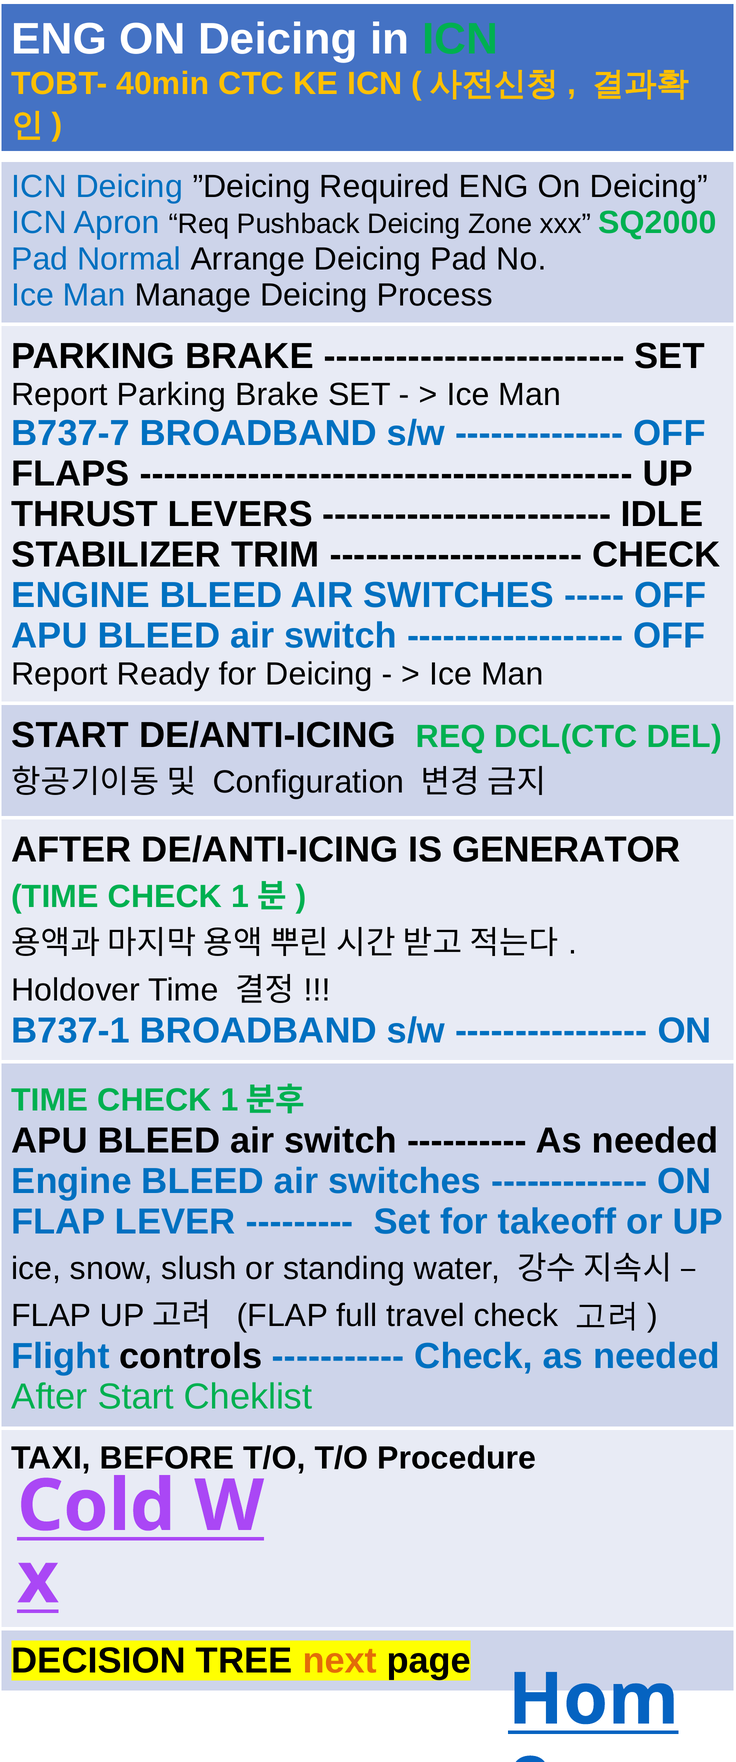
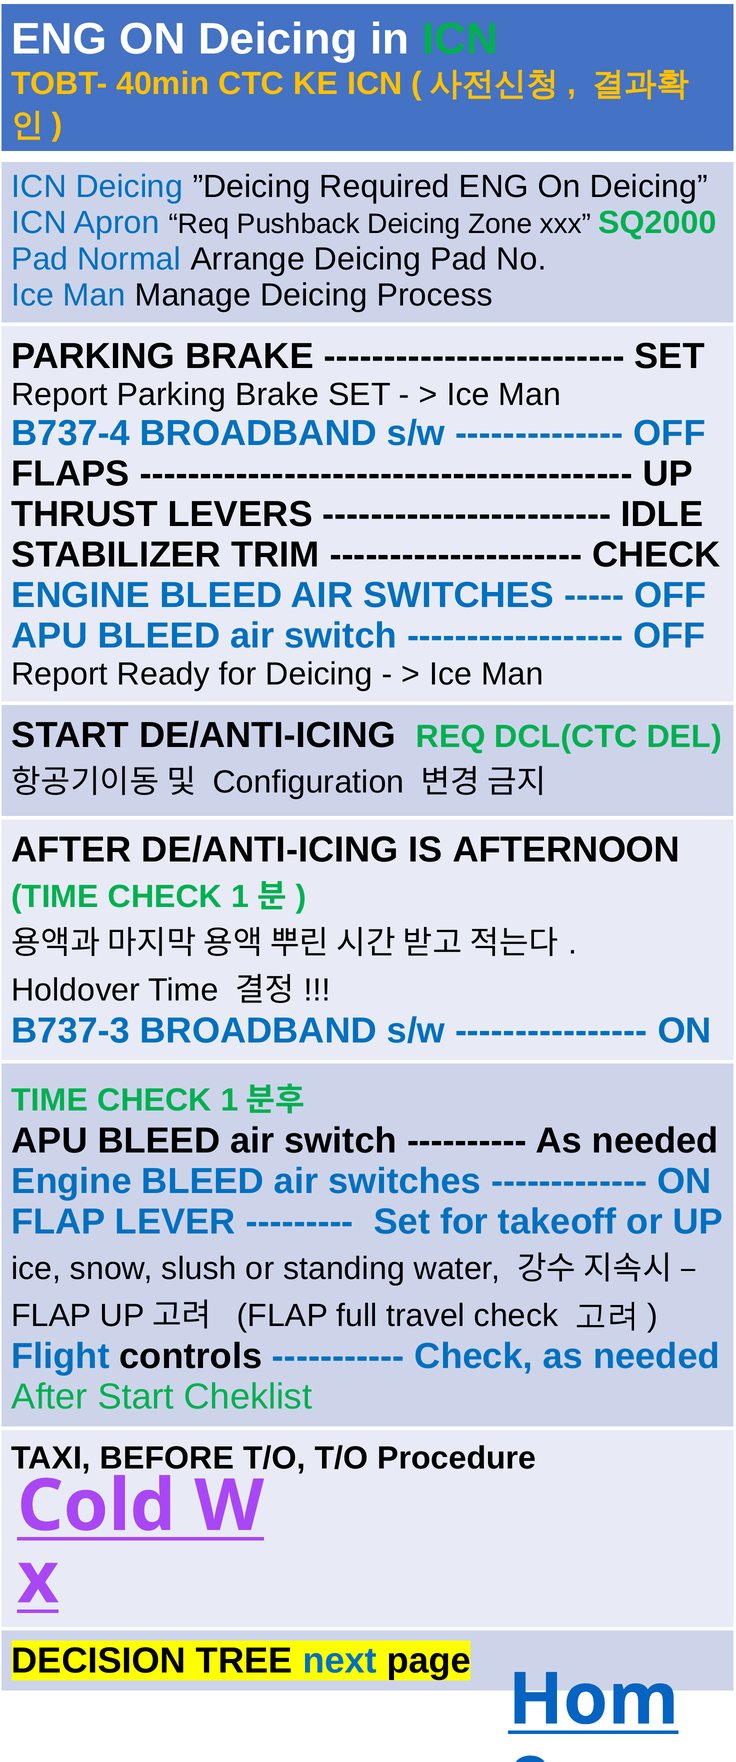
B737-7: B737-7 -> B737-4 (71, 433)
GENERATOR: GENERATOR -> AFTERNOON (566, 849)
B737-1: B737-1 -> B737-3 (71, 1030)
next colour: orange -> blue (340, 1660)
